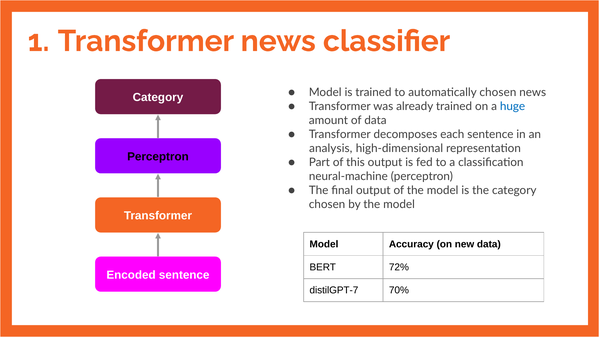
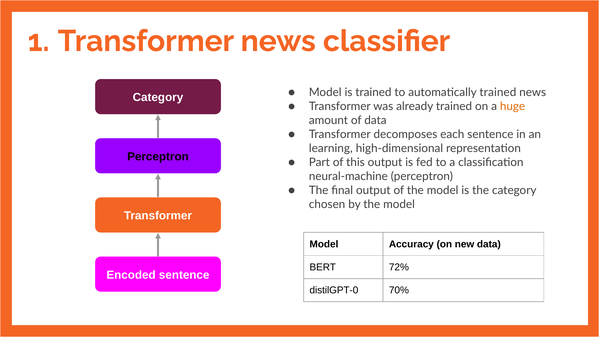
automatically chosen: chosen -> trained (498, 92)
huge colour: blue -> orange (513, 106)
analysis: analysis -> learning (331, 148)
distilGPT-7: distilGPT-7 -> distilGPT-0 (334, 290)
